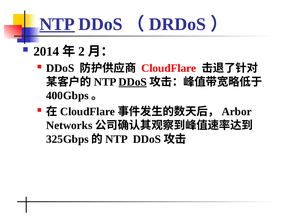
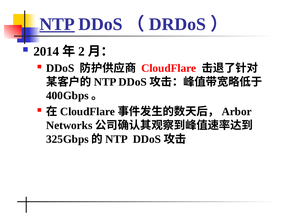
DDoS underline: present -> none (133, 82)
